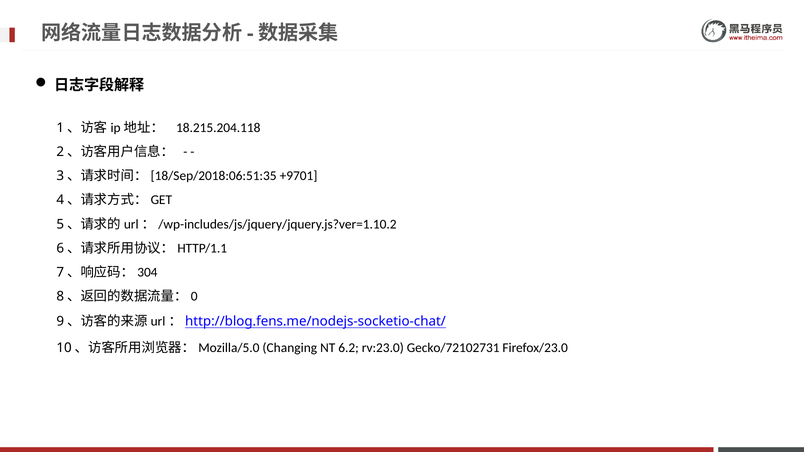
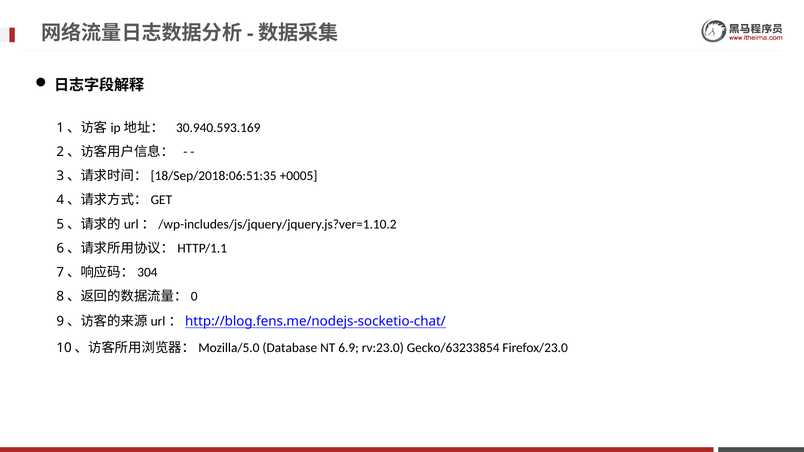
18.215.204.118: 18.215.204.118 -> 30.940.593.169 (218, 128)
+9701: +9701 -> +0005 (299, 176)
Changing: Changing -> Database (290, 348)
6.2: 6.2 -> 6.9 (349, 348)
Gecko/72102731: Gecko/72102731 -> Gecko/63233854 (453, 348)
